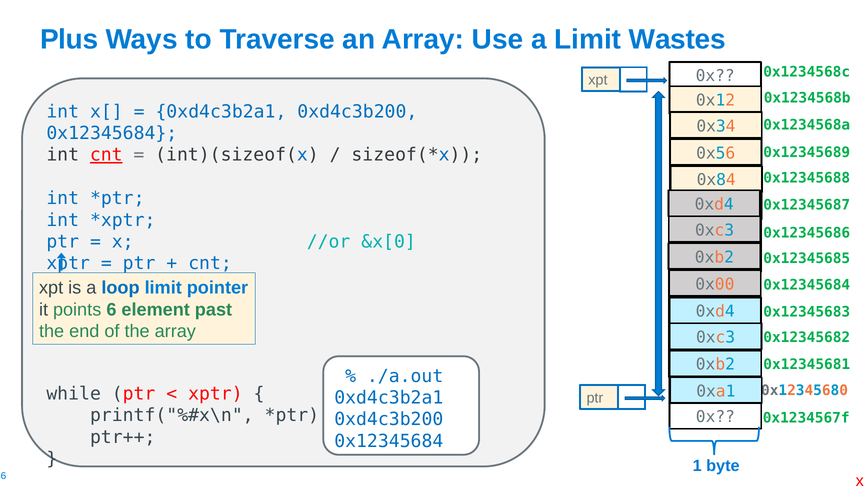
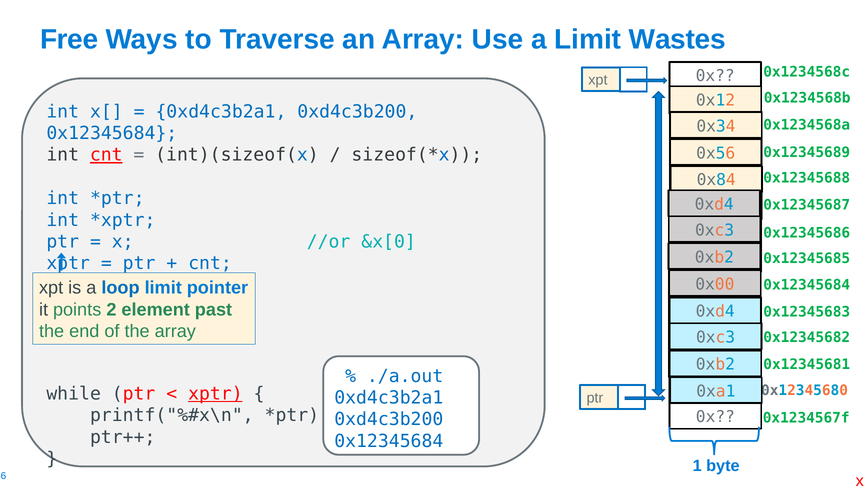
Plus: Plus -> Free (69, 40)
6: 6 -> 2 (111, 310)
xptr underline: none -> present (215, 394)
